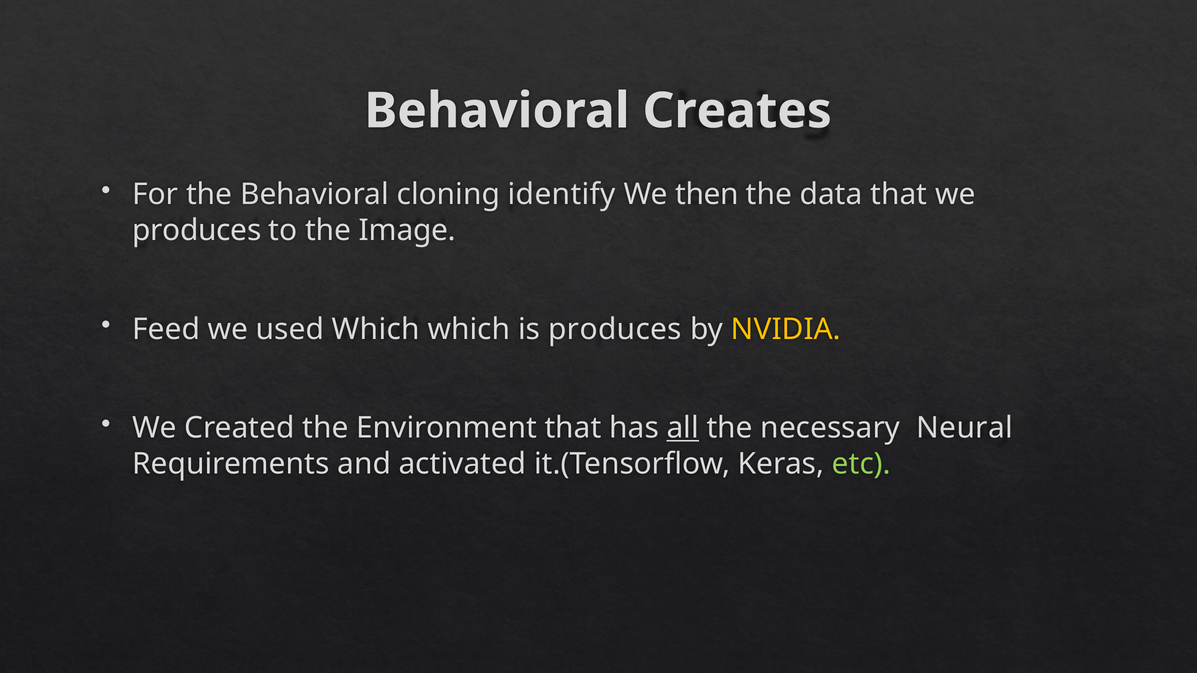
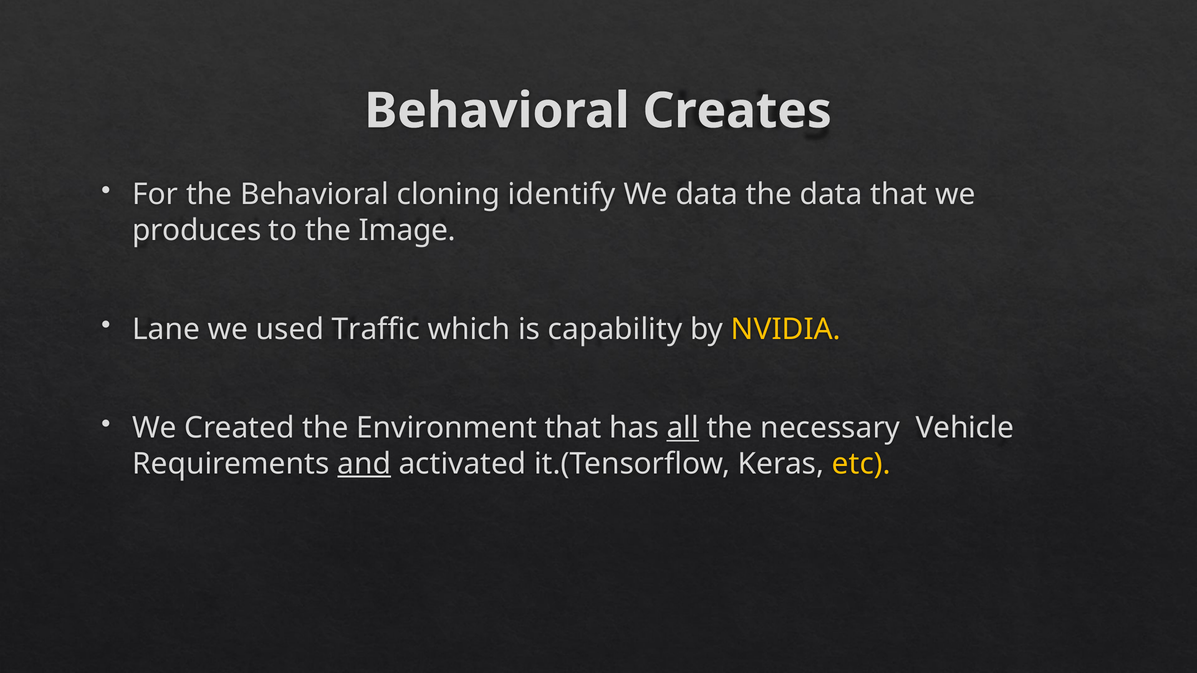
We then: then -> data (707, 195)
Feed: Feed -> Lane (166, 329)
used Which: Which -> Traffic (376, 329)
is produces: produces -> capability (615, 329)
Neural: Neural -> Vehicle (965, 428)
and underline: none -> present (364, 464)
etc colour: light green -> yellow (861, 464)
